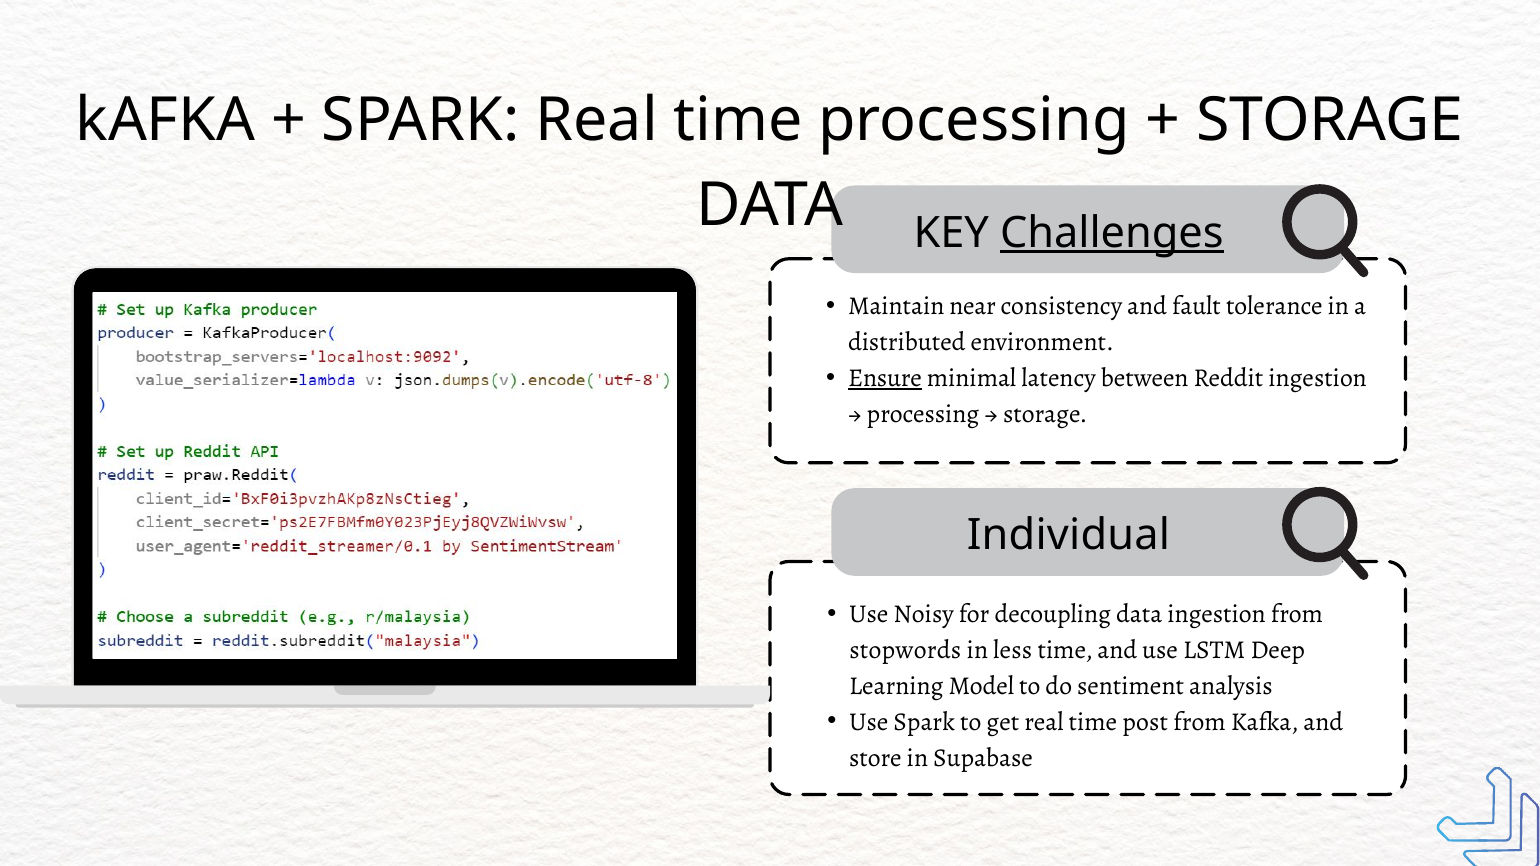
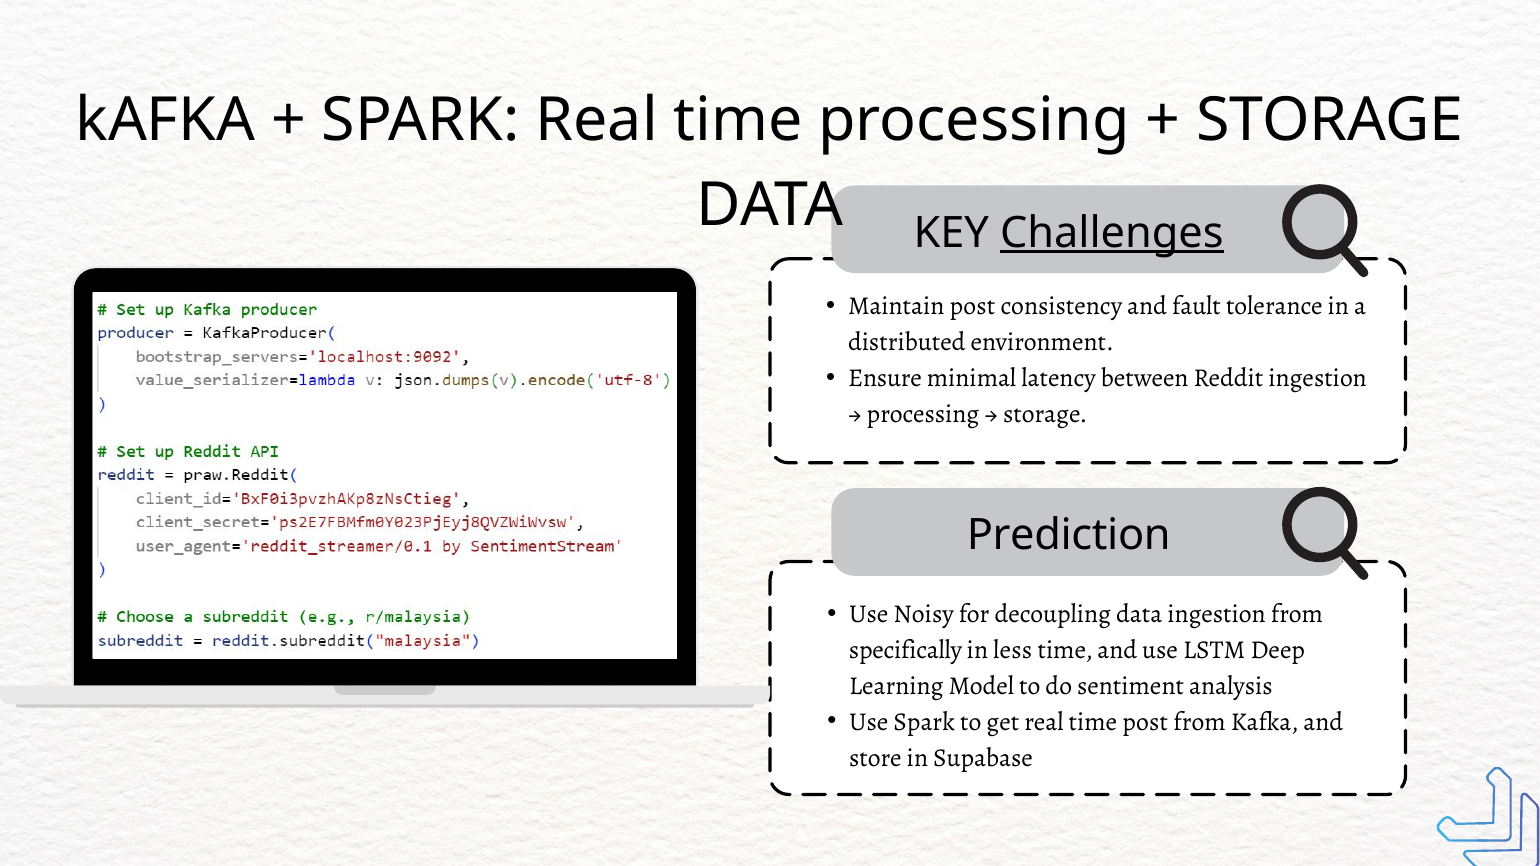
Maintain near: near -> post (972, 306)
Ensure underline: present -> none (885, 378)
Individual: Individual -> Prediction (1069, 536)
stopwords: stopwords -> specifically (906, 650)
